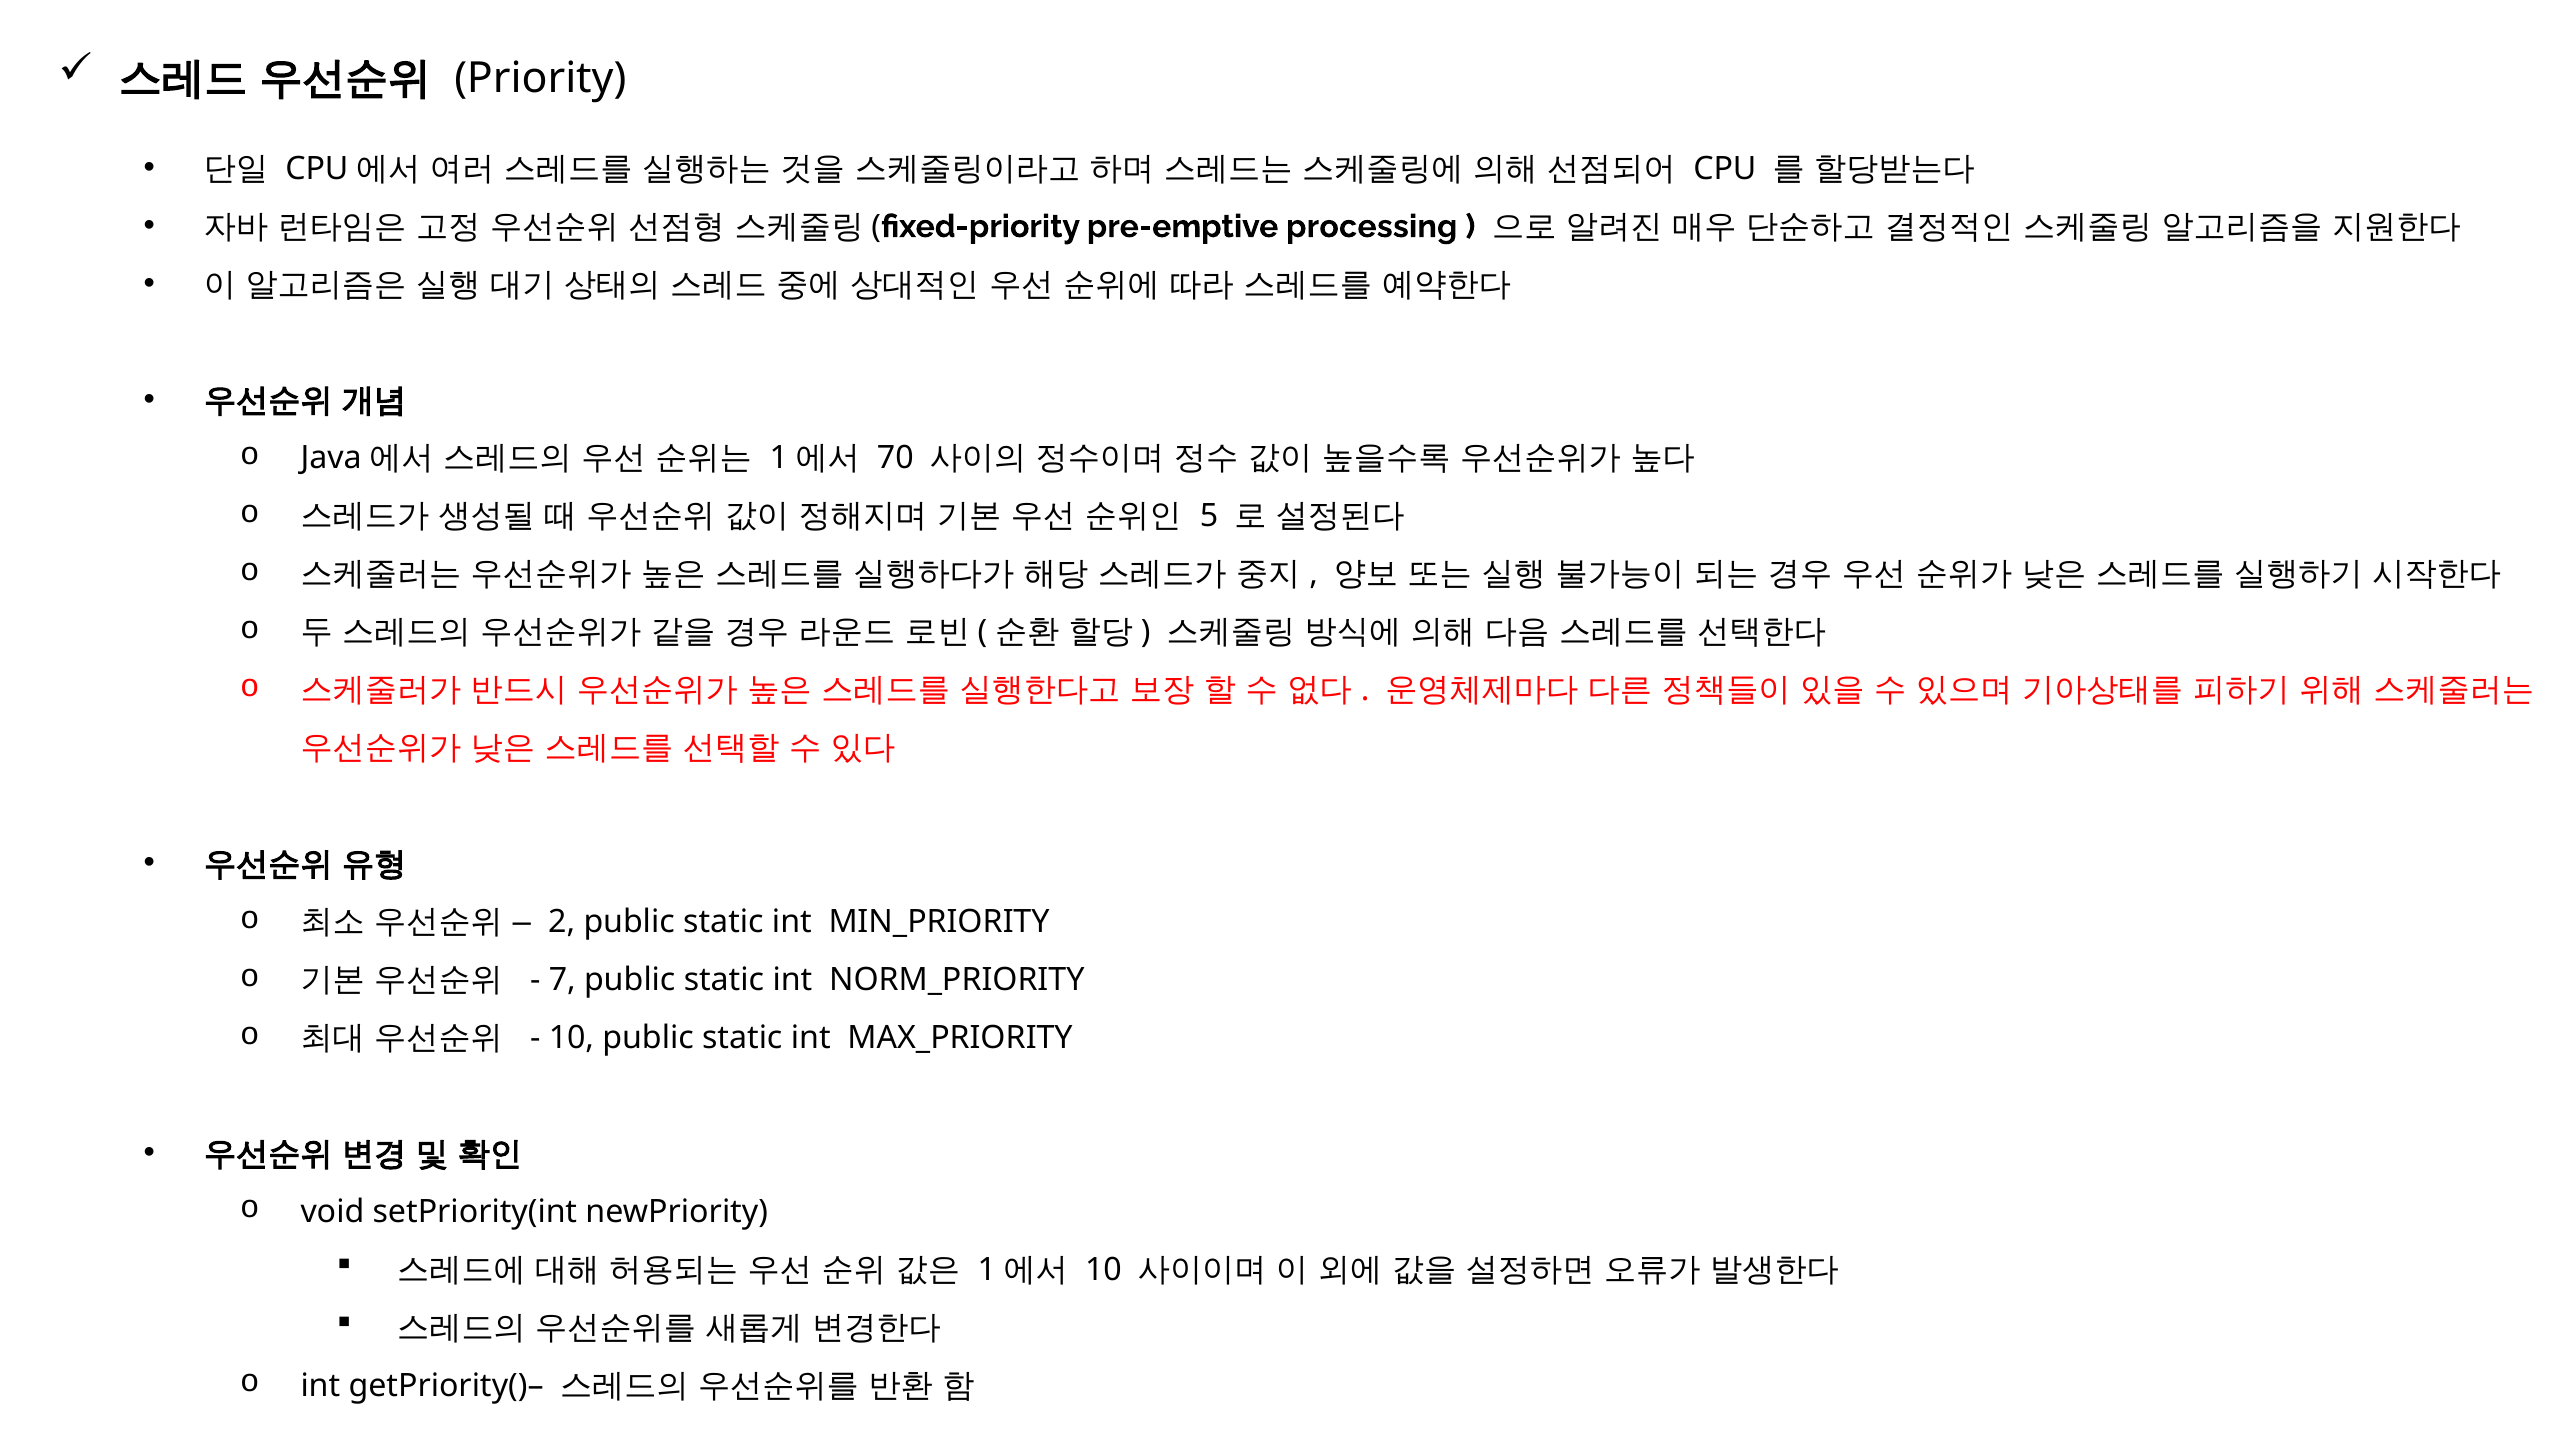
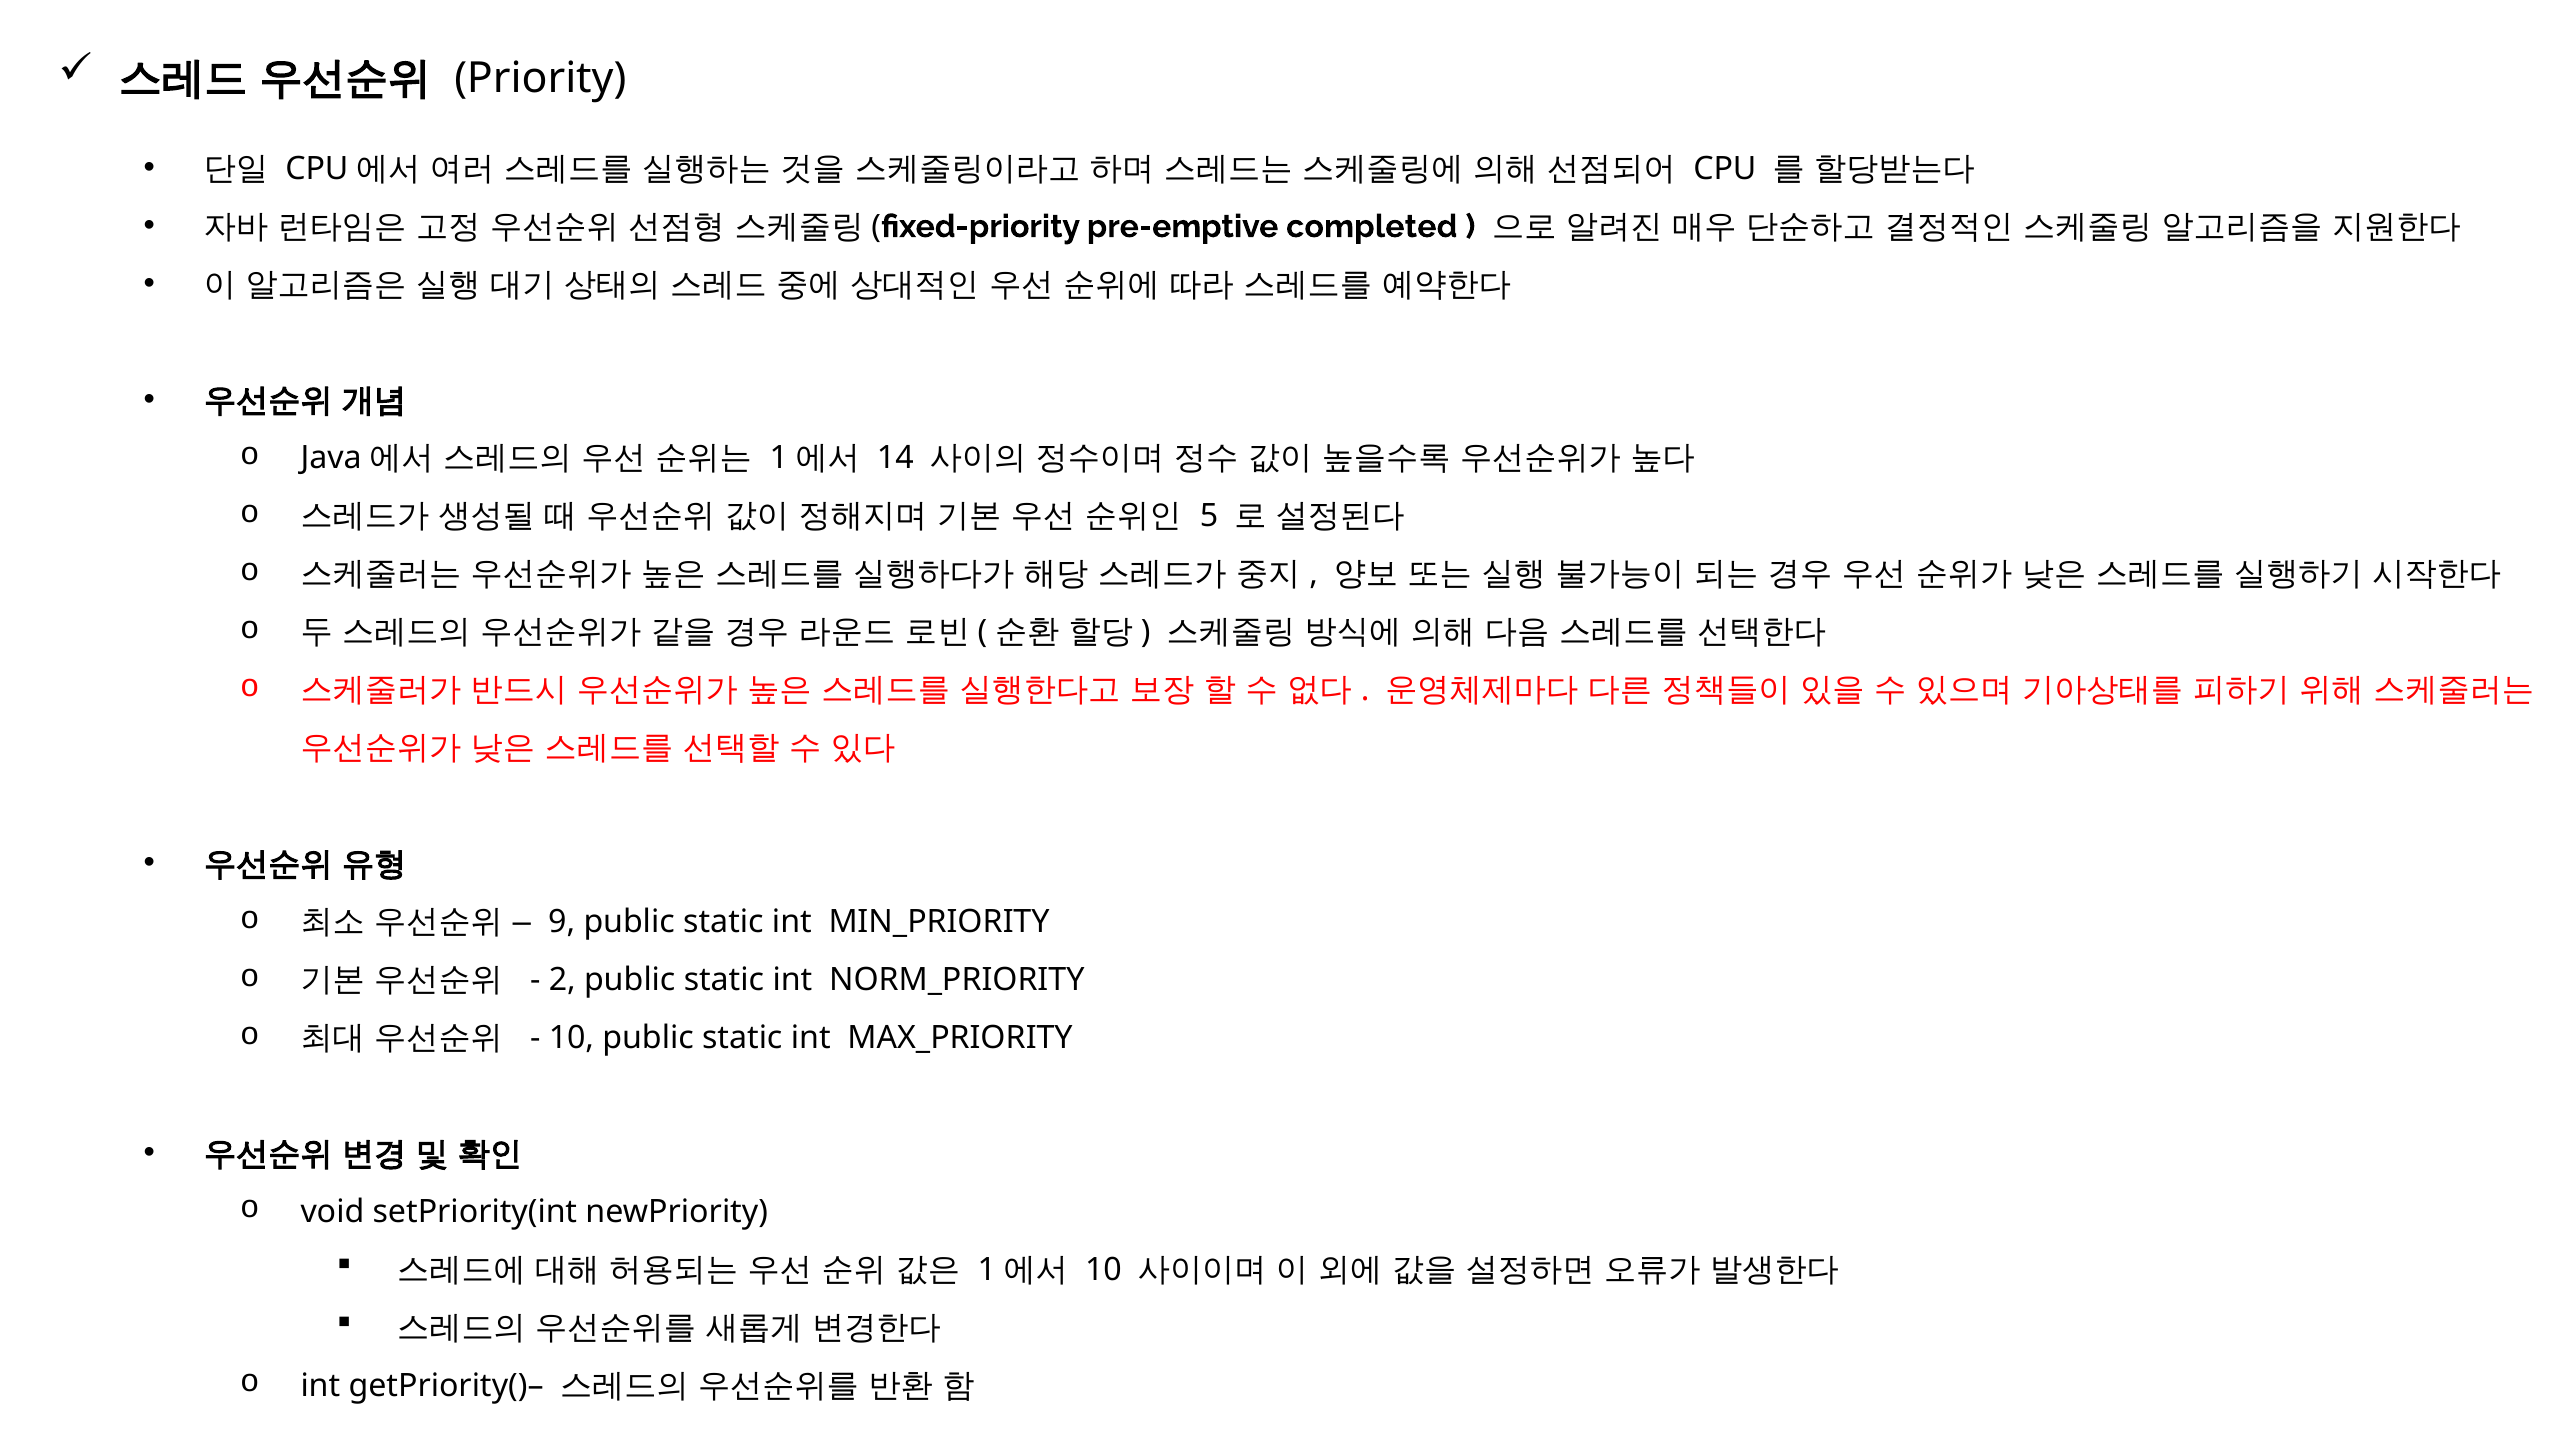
processing: processing -> completed (1372, 226)
70: 70 -> 14 (895, 458)
2: 2 -> 9 (562, 922)
7: 7 -> 2 (562, 980)
